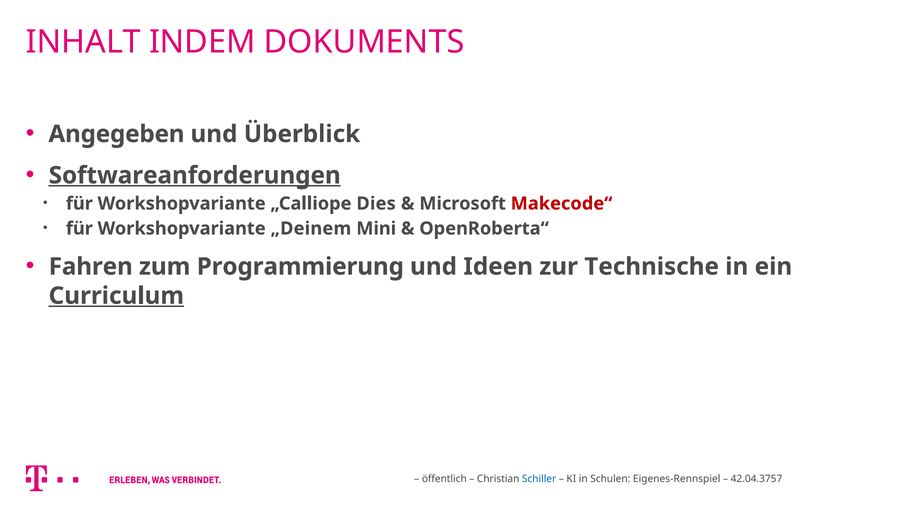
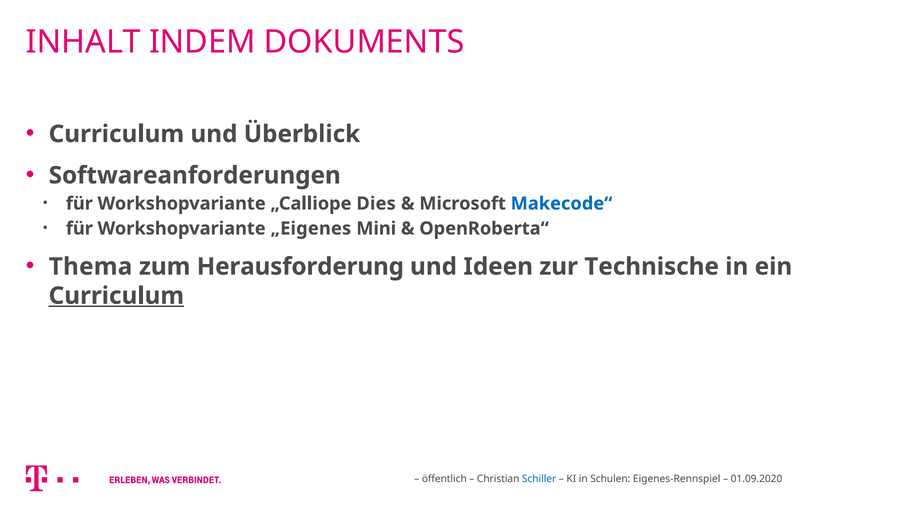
Angegeben: Angegeben -> Curriculum (116, 134)
Softwareanforderungen underline: present -> none (195, 175)
Makecode“ colour: red -> blue (561, 204)
„Deinem: „Deinem -> „Eigenes (311, 228)
Fahren: Fahren -> Thema (91, 267)
Programmierung: Programmierung -> Herausforderung (300, 267)
42.04.3757: 42.04.3757 -> 01.09.2020 (757, 479)
